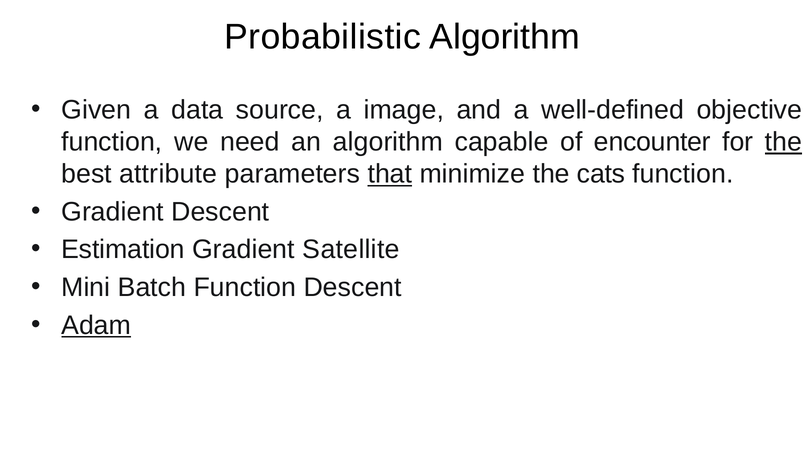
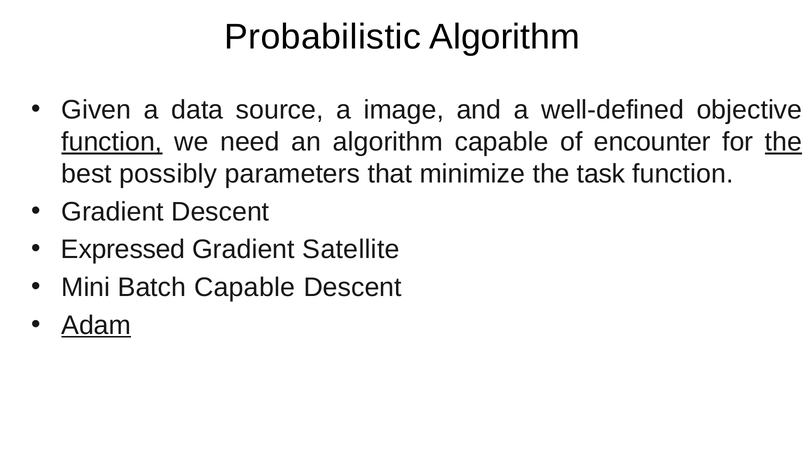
function underline: none -> present (112, 142)
attribute: attribute -> possibly (168, 174)
that underline: present -> none (390, 174)
cats: cats -> task (601, 174)
Estimation: Estimation -> Expressed (123, 249)
Batch Function: Function -> Capable (245, 287)
